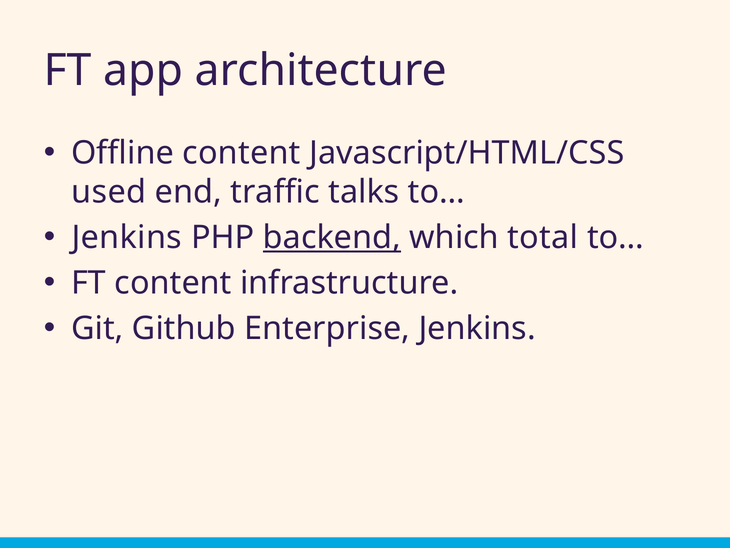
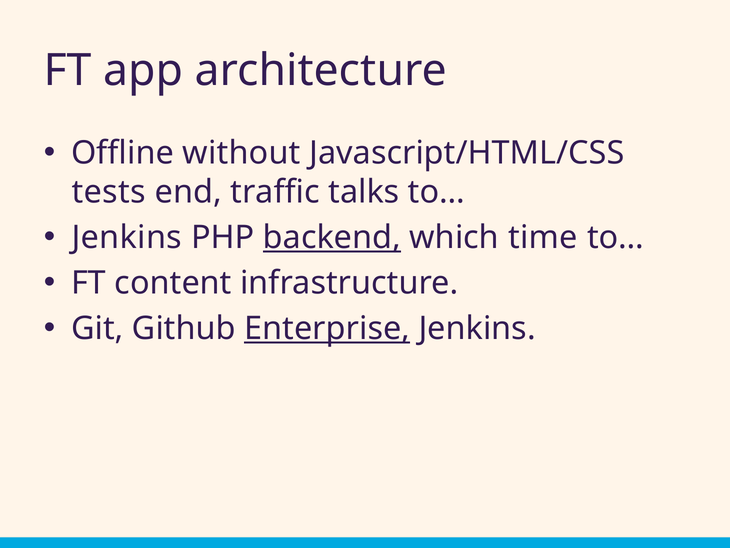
Offline content: content -> without (241, 153)
used: used -> tests (109, 192)
total: total -> time (543, 238)
Enterprise underline: none -> present (327, 328)
